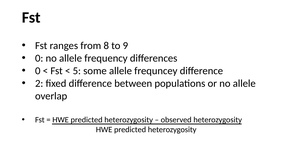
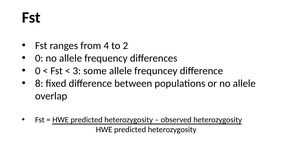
8: 8 -> 4 (106, 46)
9: 9 -> 2 (125, 46)
5: 5 -> 3 (77, 71)
2: 2 -> 8 (39, 84)
